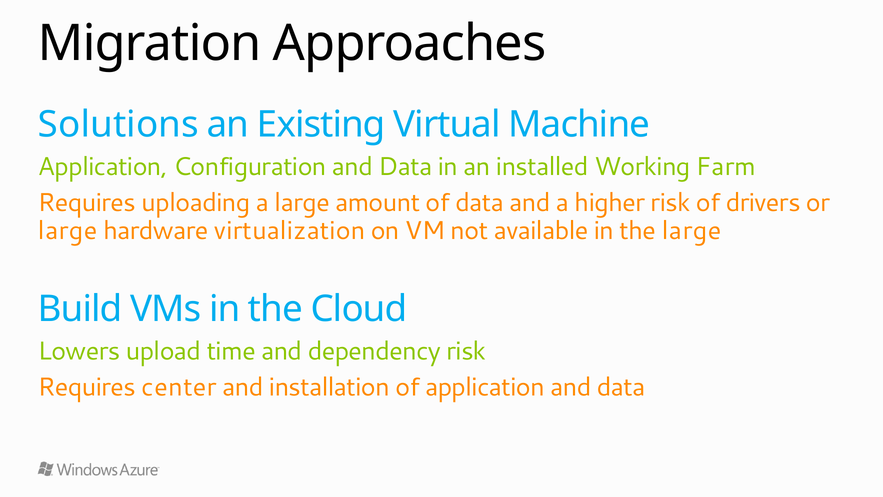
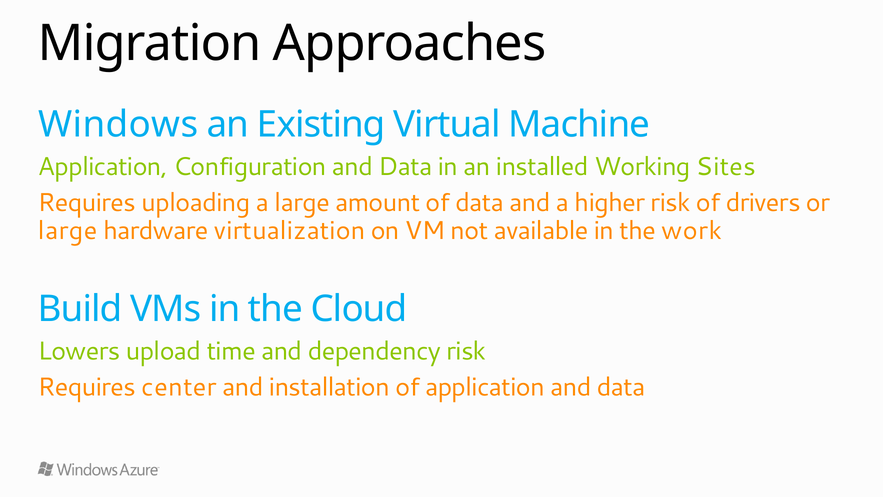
Solutions: Solutions -> Windows (118, 125)
Farm: Farm -> Sites (726, 167)
the large: large -> work (692, 231)
